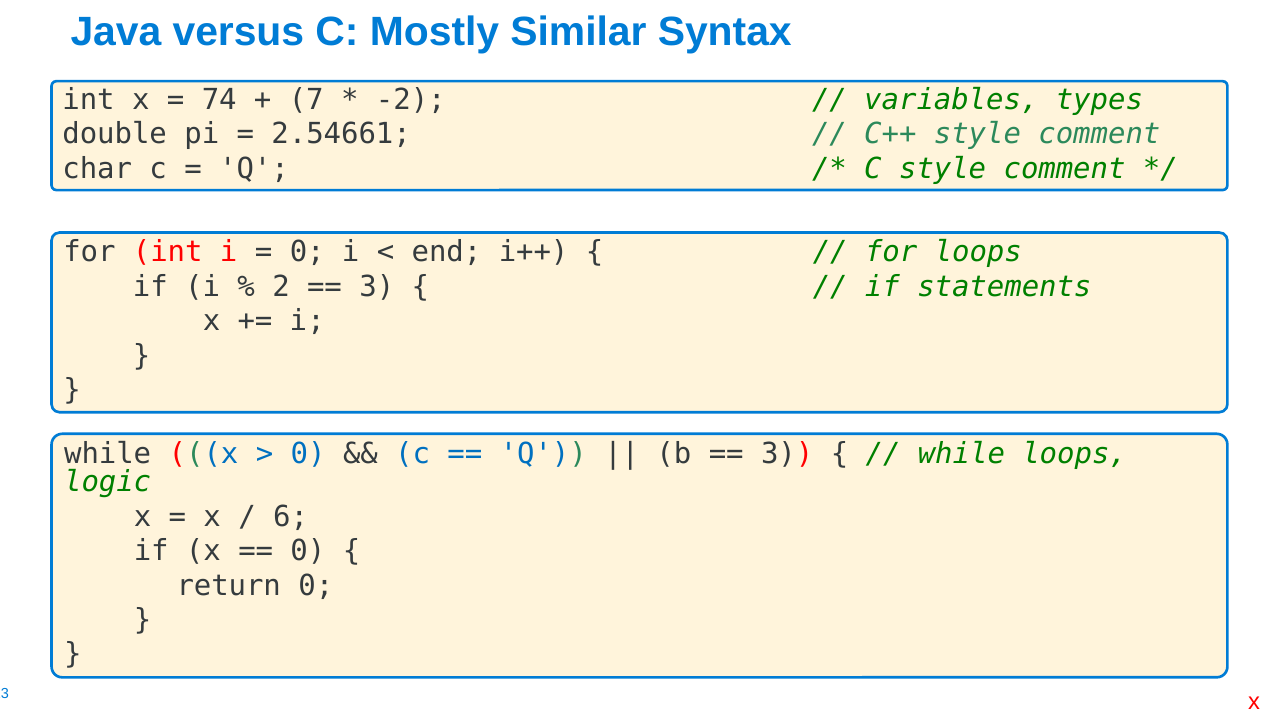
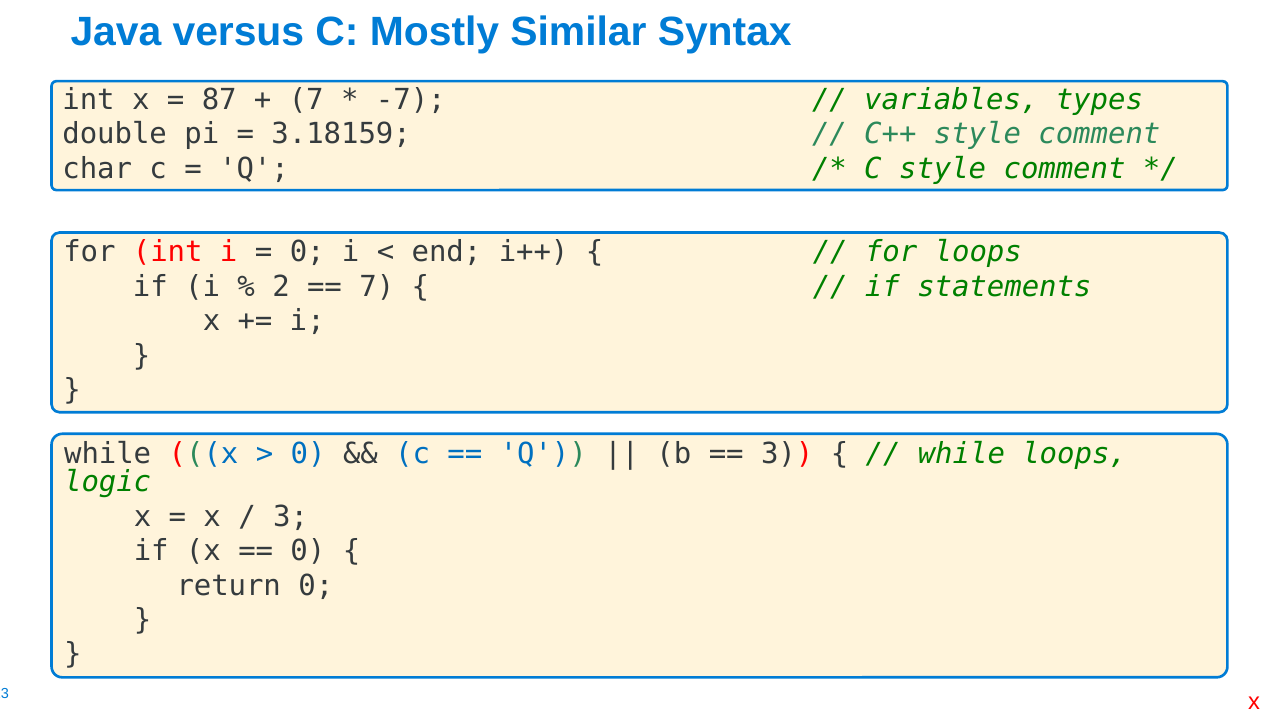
74: 74 -> 87 (219, 100)
-2: -2 -> -7 (411, 100)
2.54661: 2.54661 -> 3.18159 (341, 134)
3: 3 -> 7 (377, 287)
6: 6 -> 3 (291, 517)
